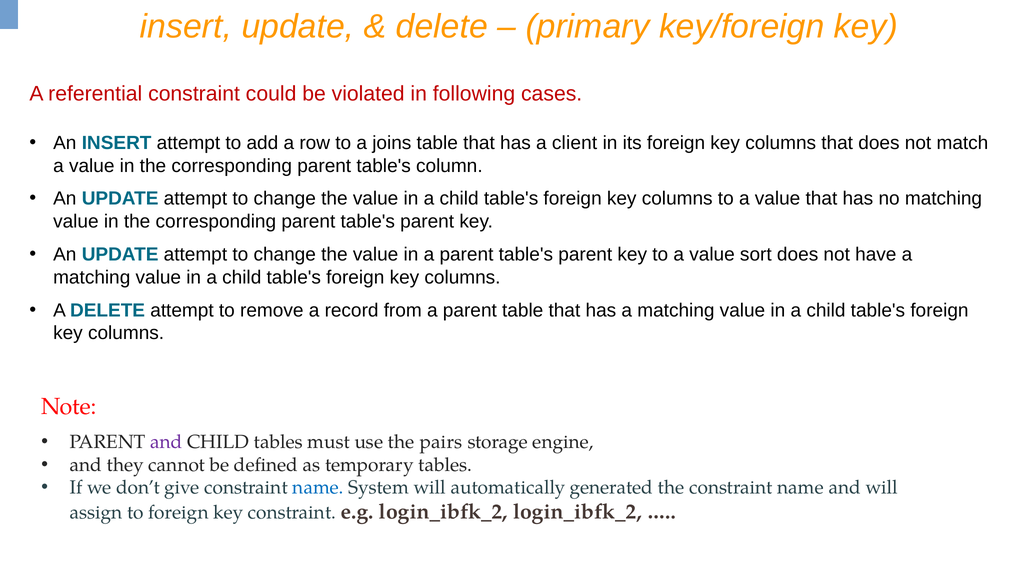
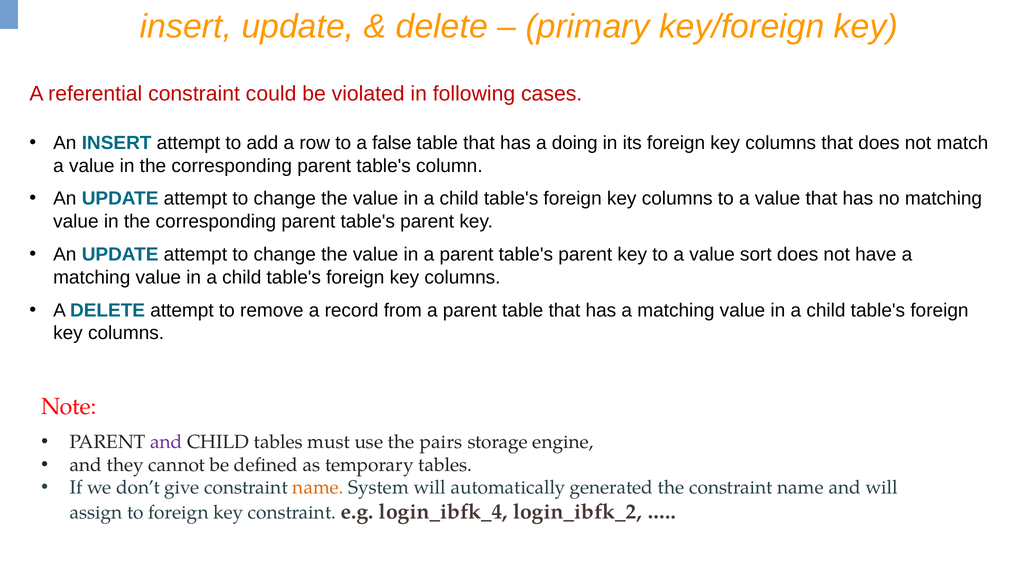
joins: joins -> false (392, 143)
client: client -> doing (575, 143)
name colour: blue -> orange (318, 488)
e.g login_ibfk_2: login_ibfk_2 -> login_ibfk_4 (443, 512)
